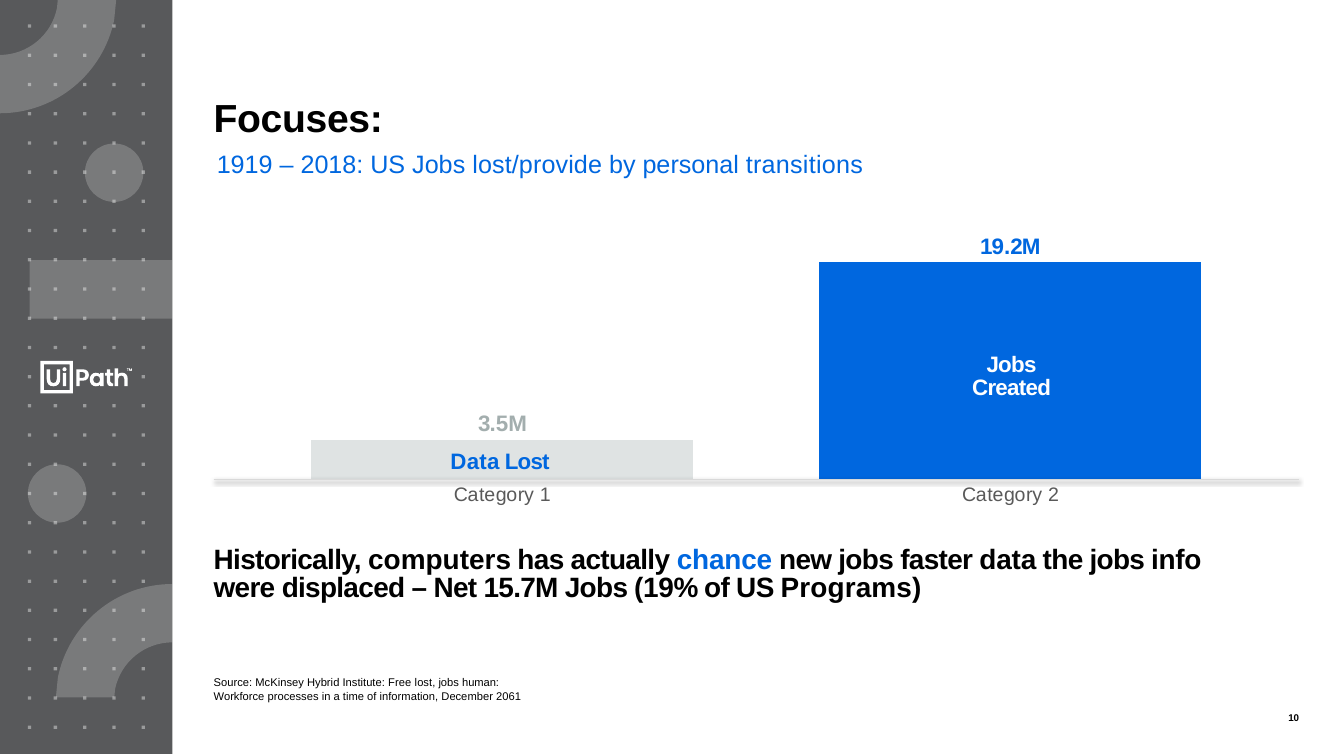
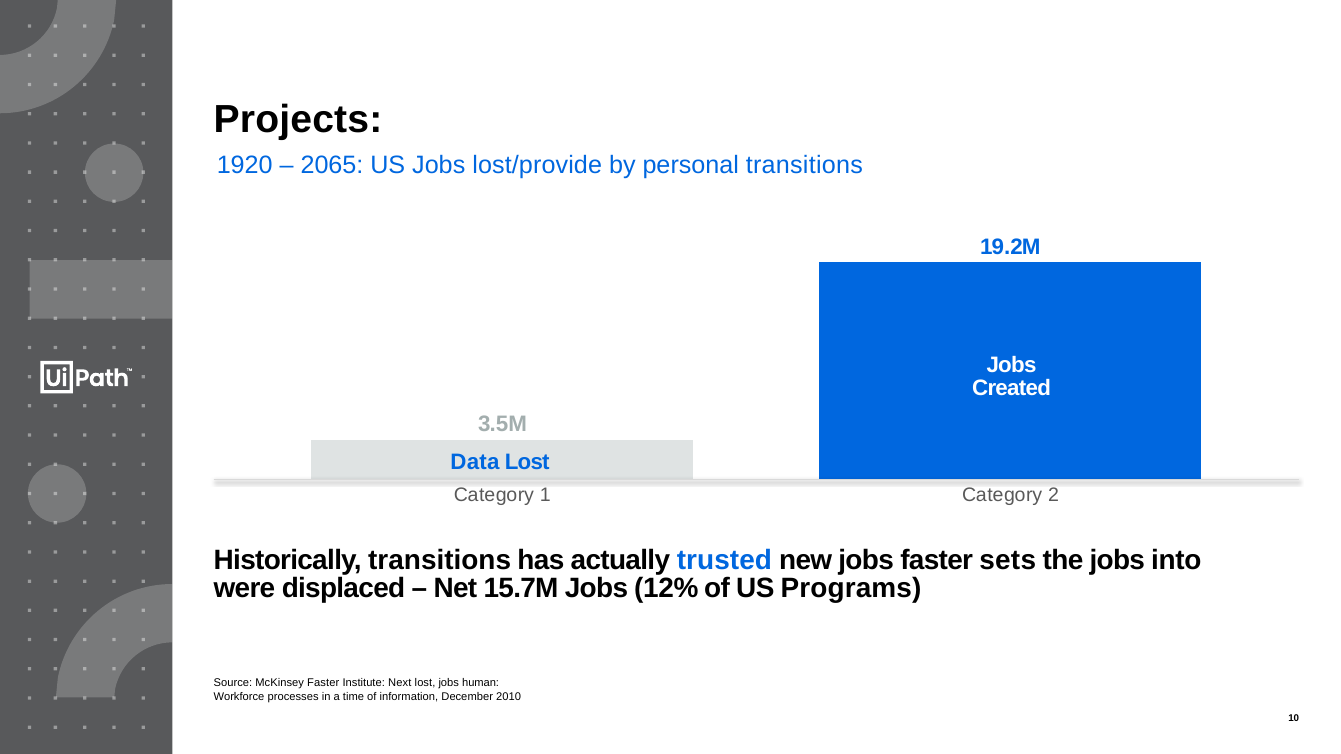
Focuses: Focuses -> Projects (298, 119)
1919: 1919 -> 1920 (245, 165)
2018: 2018 -> 2065 (332, 165)
Historically computers: computers -> transitions (440, 560)
chance: chance -> trusted (724, 560)
faster data: data -> sets (1008, 560)
info: info -> into (1176, 560)
19%: 19% -> 12% (666, 589)
McKinsey Hybrid: Hybrid -> Faster (323, 683)
Free: Free -> Next (400, 683)
2061: 2061 -> 2010 (509, 697)
